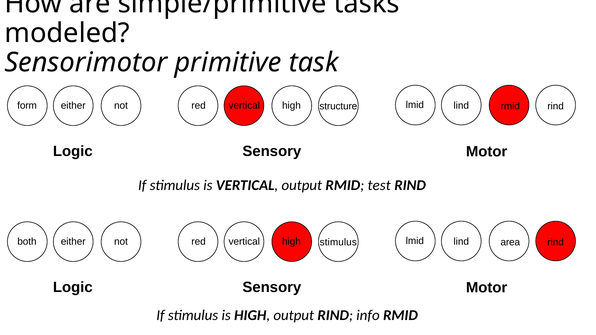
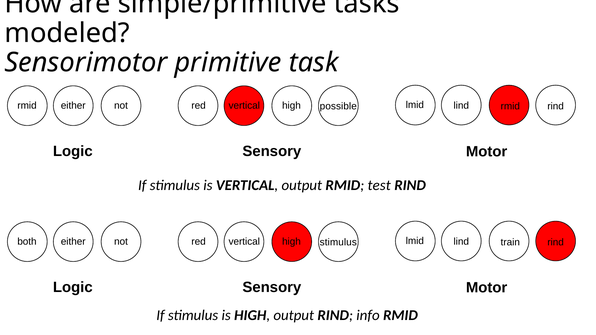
form: form -> rmid (27, 106)
structure: structure -> possible (338, 106)
area: area -> train (510, 242)
